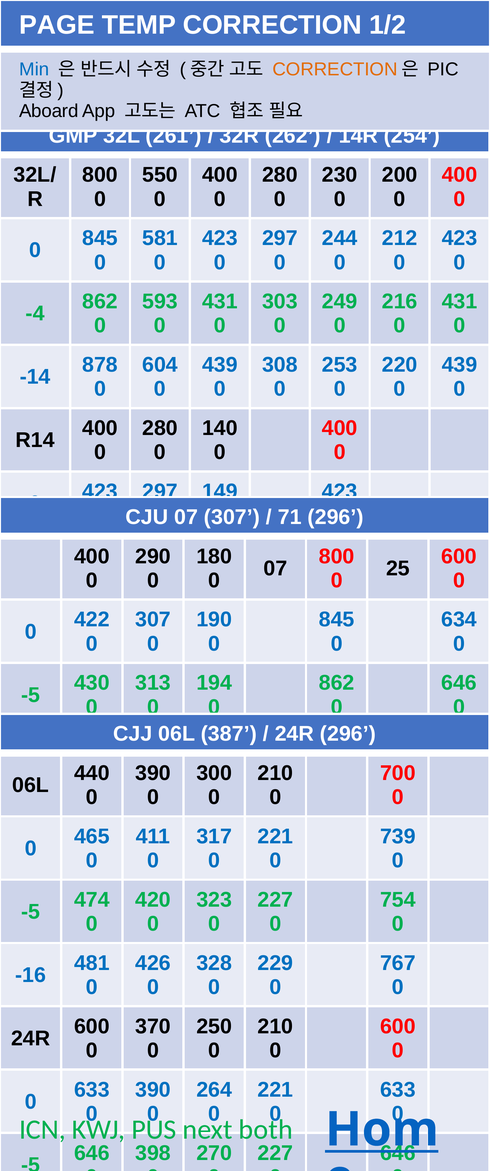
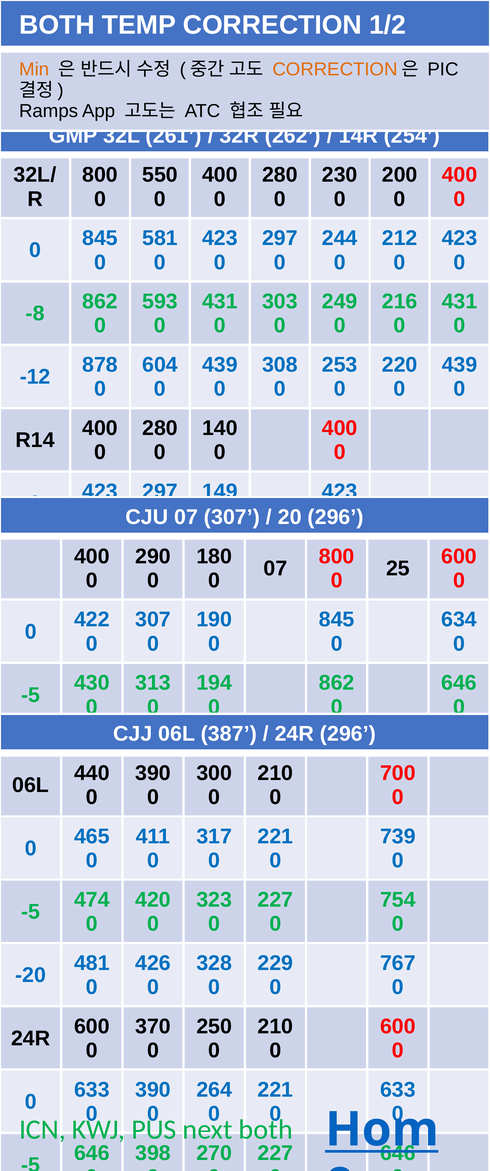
PAGE: PAGE -> BOTH (57, 25)
Min colour: blue -> orange (34, 70)
Aboard: Aboard -> Ramps (49, 111)
-4: -4 -> -8 (35, 314)
-14: -14 -> -12 (35, 377)
71: 71 -> 20 (290, 518)
-16: -16 -> -20 (31, 976)
